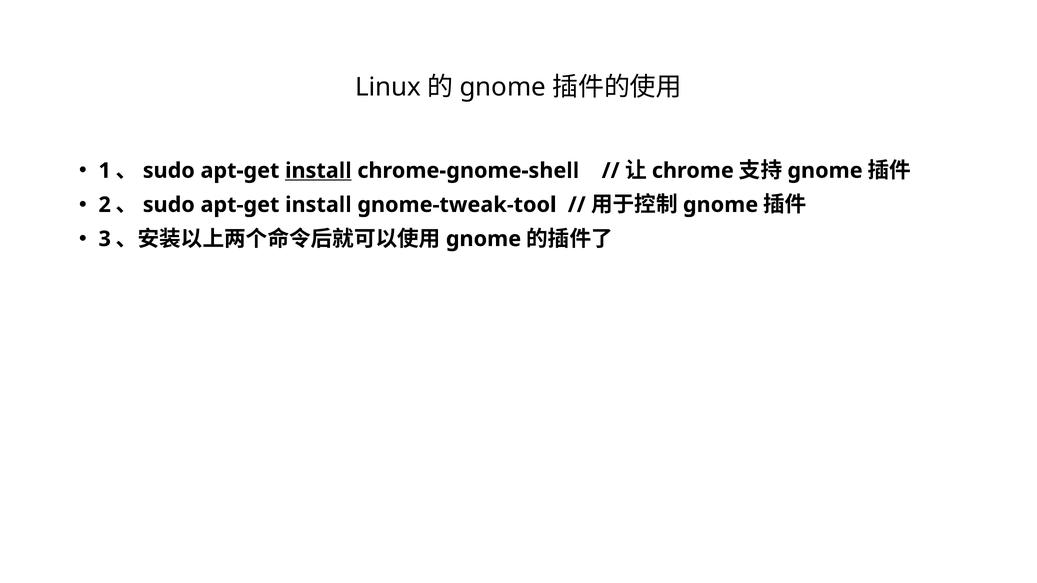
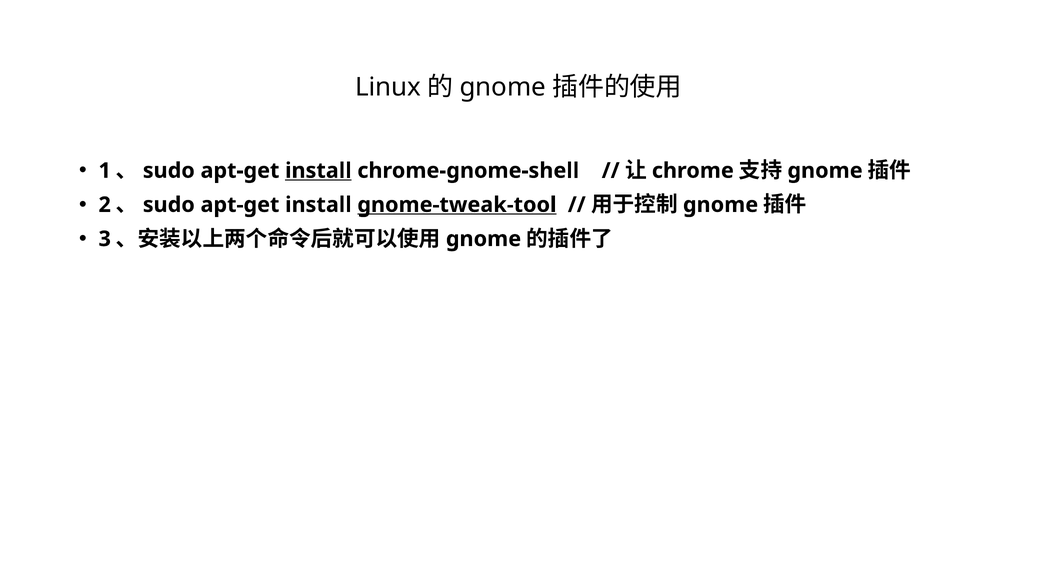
gnome-tweak-tool underline: none -> present (457, 205)
